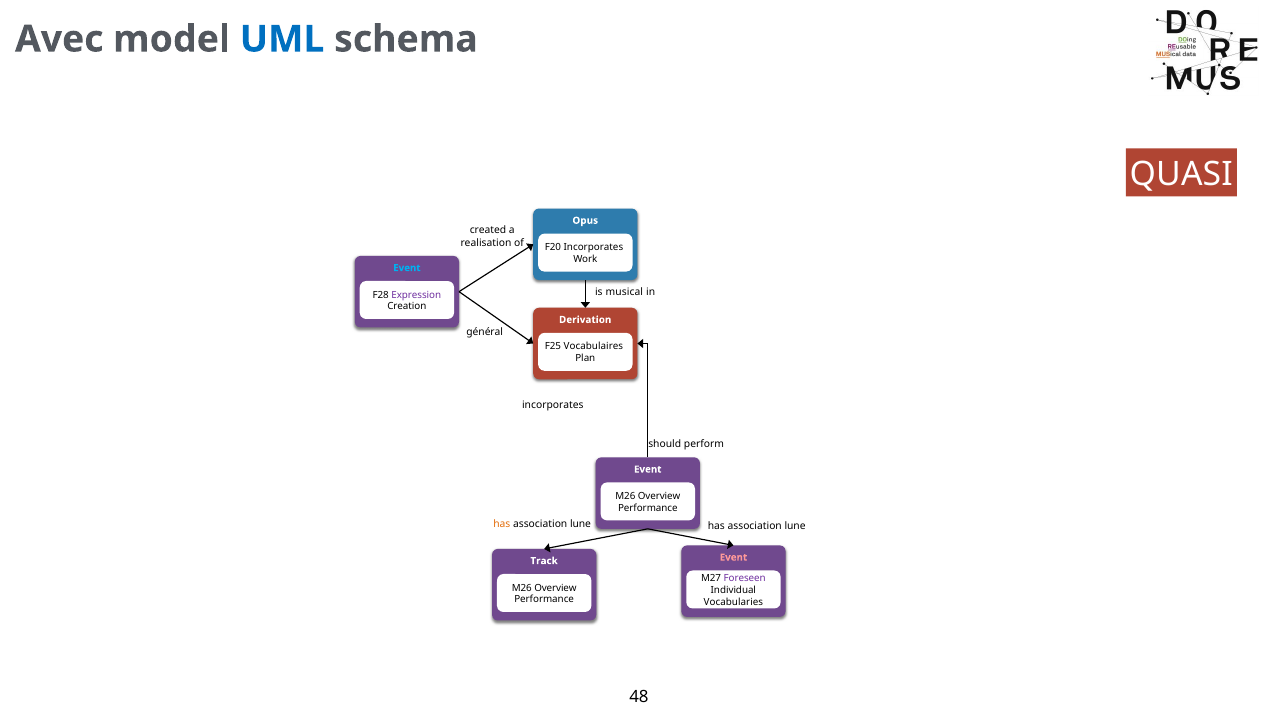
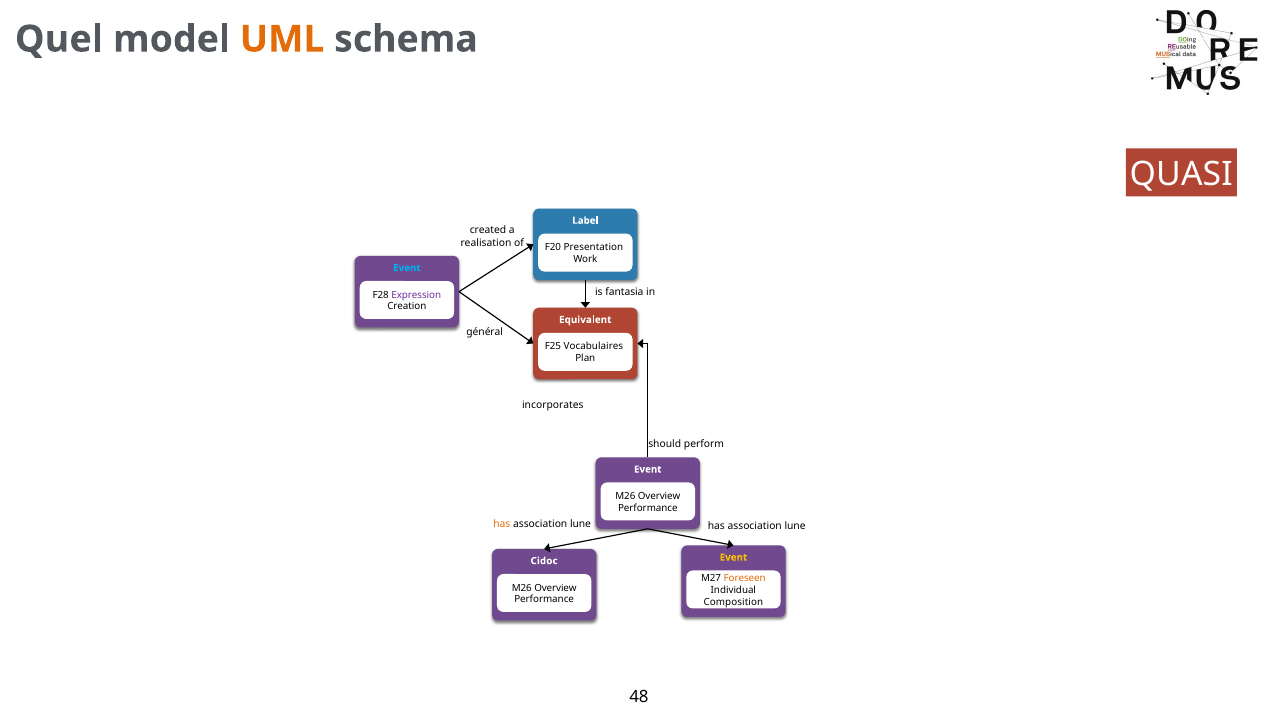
Avec: Avec -> Quel (59, 39)
UML colour: blue -> orange (282, 39)
Opus: Opus -> Label (585, 221)
F20 Incorporates: Incorporates -> Presentation (593, 248)
musical: musical -> fantasia (624, 293)
Derivation: Derivation -> Equivalent (585, 320)
Event colour: pink -> yellow (733, 558)
Track: Track -> Cidoc (544, 561)
Foreseen colour: purple -> orange (745, 579)
Vocabularies: Vocabularies -> Composition (733, 602)
